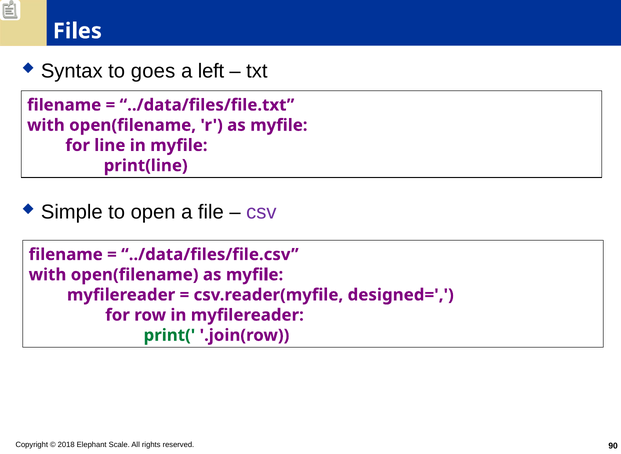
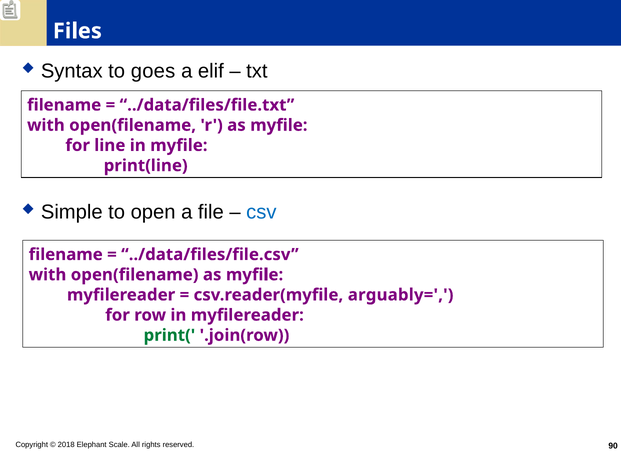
left: left -> elif (211, 71)
csv colour: purple -> blue (261, 212)
designed=: designed= -> arguably= (401, 295)
